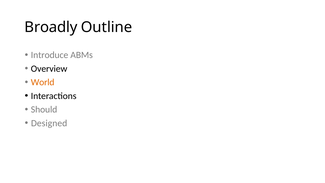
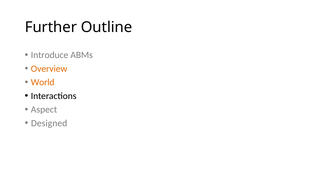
Broadly: Broadly -> Further (51, 27)
Overview colour: black -> orange (49, 69)
Should: Should -> Aspect (44, 109)
